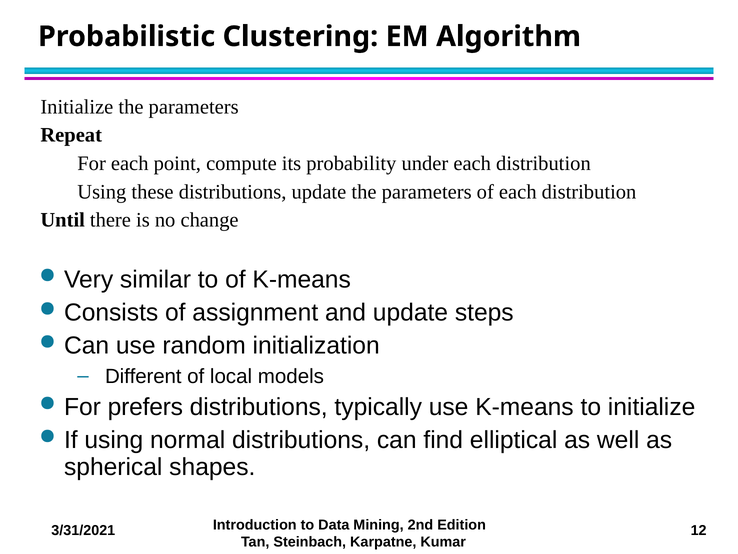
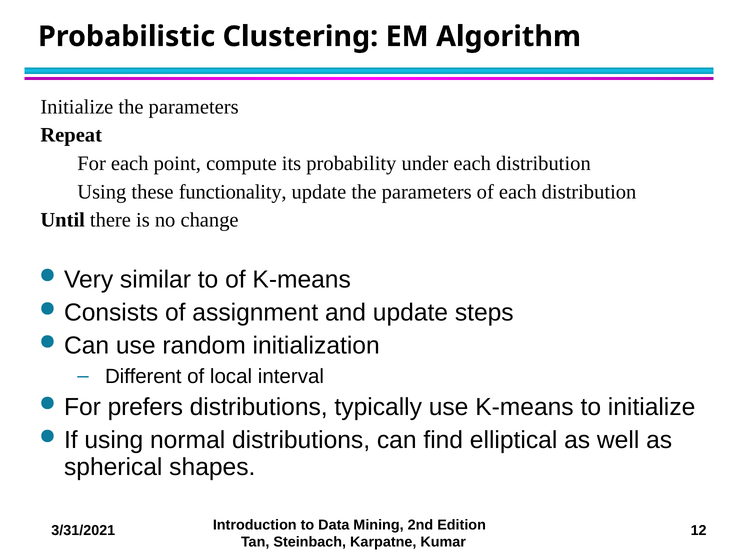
these distributions: distributions -> functionality (233, 192)
models: models -> interval (291, 376)
